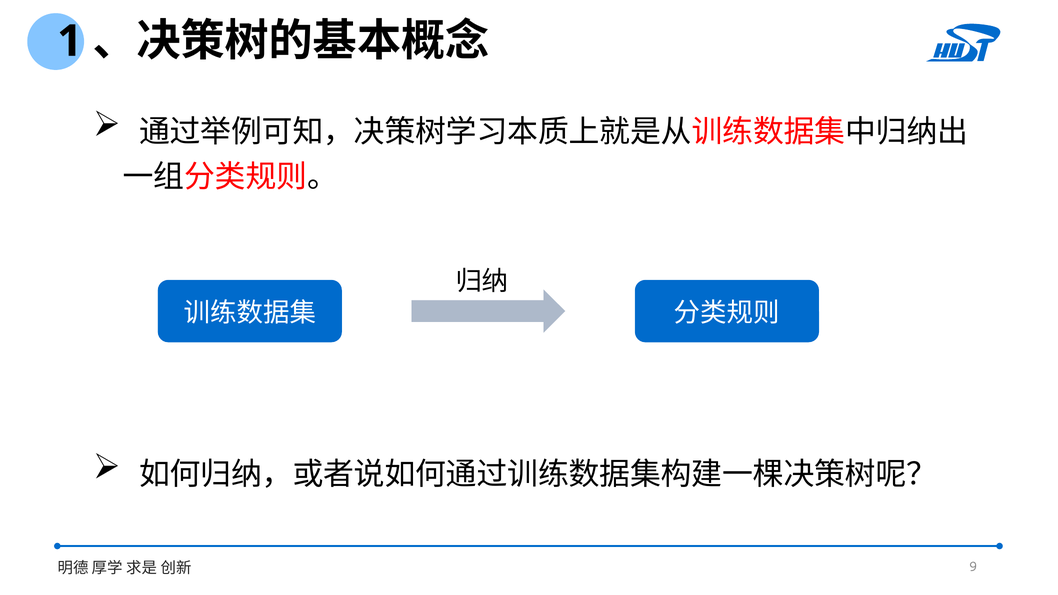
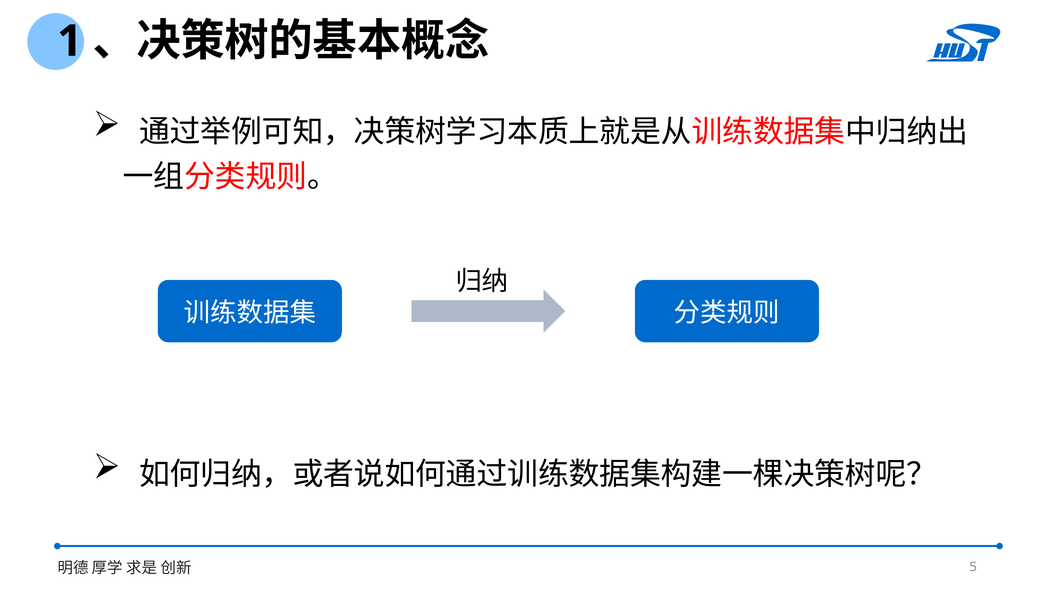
9: 9 -> 5 (973, 567)
